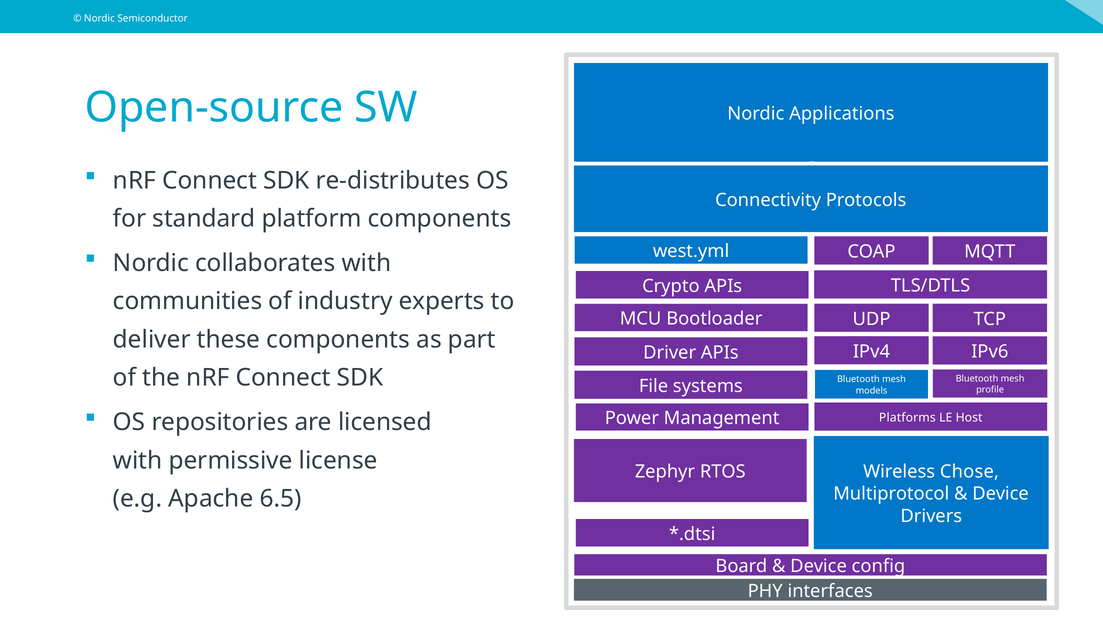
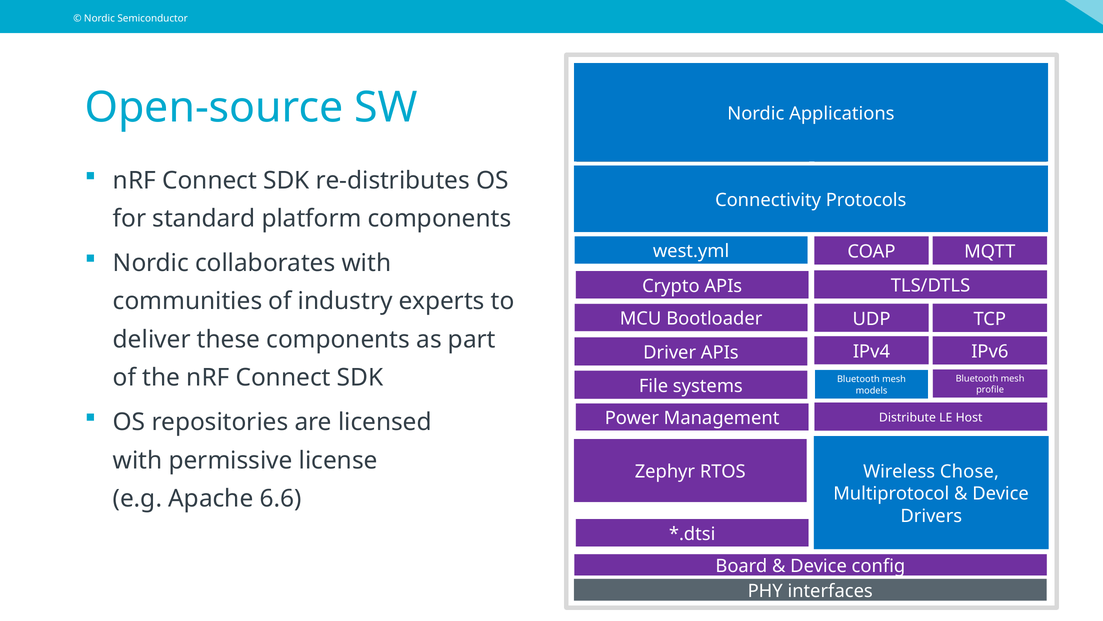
Platforms: Platforms -> Distribute (907, 417)
6.5: 6.5 -> 6.6 (281, 498)
